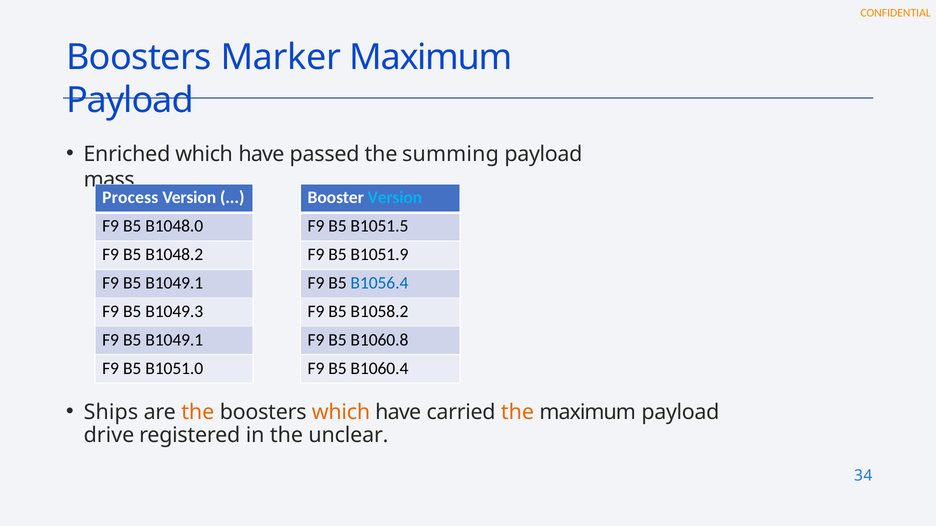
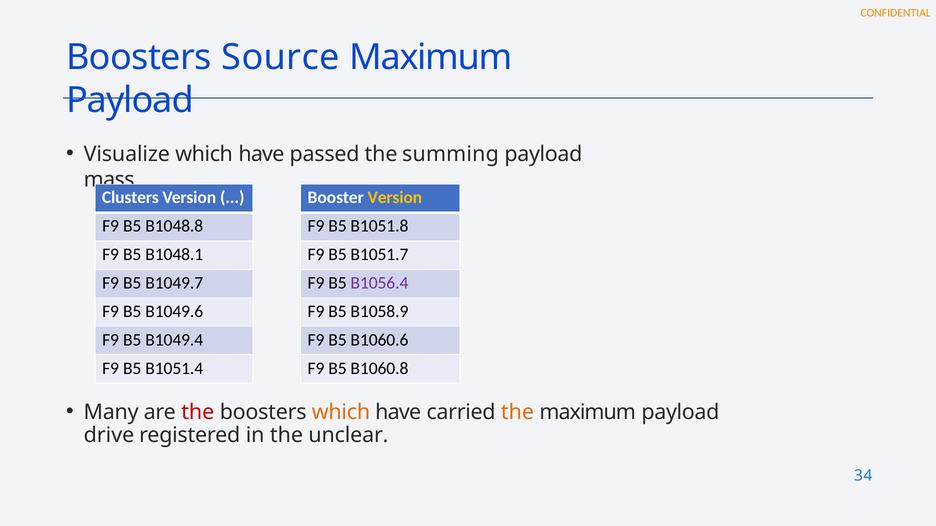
Marker: Marker -> Source (280, 57)
Enriched: Enriched -> Visualize (127, 154)
Process: Process -> Clusters (130, 198)
Version colour: light blue -> yellow (395, 198)
B1048.0: B1048.0 -> B1048.8 (174, 226)
B1051.5: B1051.5 -> B1051.8 (379, 226)
B1048.2: B1048.2 -> B1048.1 (174, 255)
B1051.9: B1051.9 -> B1051.7 (379, 255)
B1049.1: B1049.1 -> B1049.7 (174, 283)
B1056.4 colour: blue -> purple (379, 283)
B1049.3: B1049.3 -> B1049.6 (174, 312)
B1058.2: B1058.2 -> B1058.9 (379, 312)
B1049.1: B1049.1 -> B1049.4 (174, 340)
B1060.8: B1060.8 -> B1060.6 (379, 340)
B1051.0: B1051.0 -> B1051.4 (174, 369)
B1060.4: B1060.4 -> B1060.8 (379, 369)
Ships: Ships -> Many (111, 412)
the colour: orange -> red (198, 412)
